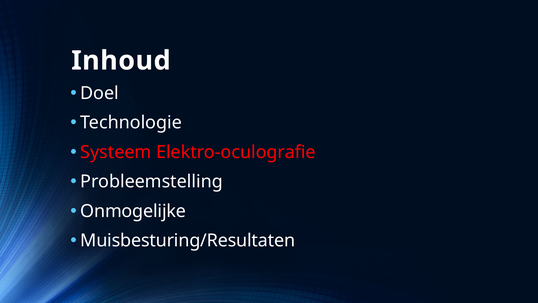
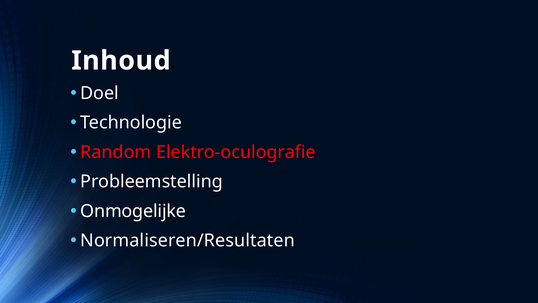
Systeem: Systeem -> Random (116, 152)
Muisbesturing/Resultaten: Muisbesturing/Resultaten -> Normaliseren/Resultaten (188, 240)
